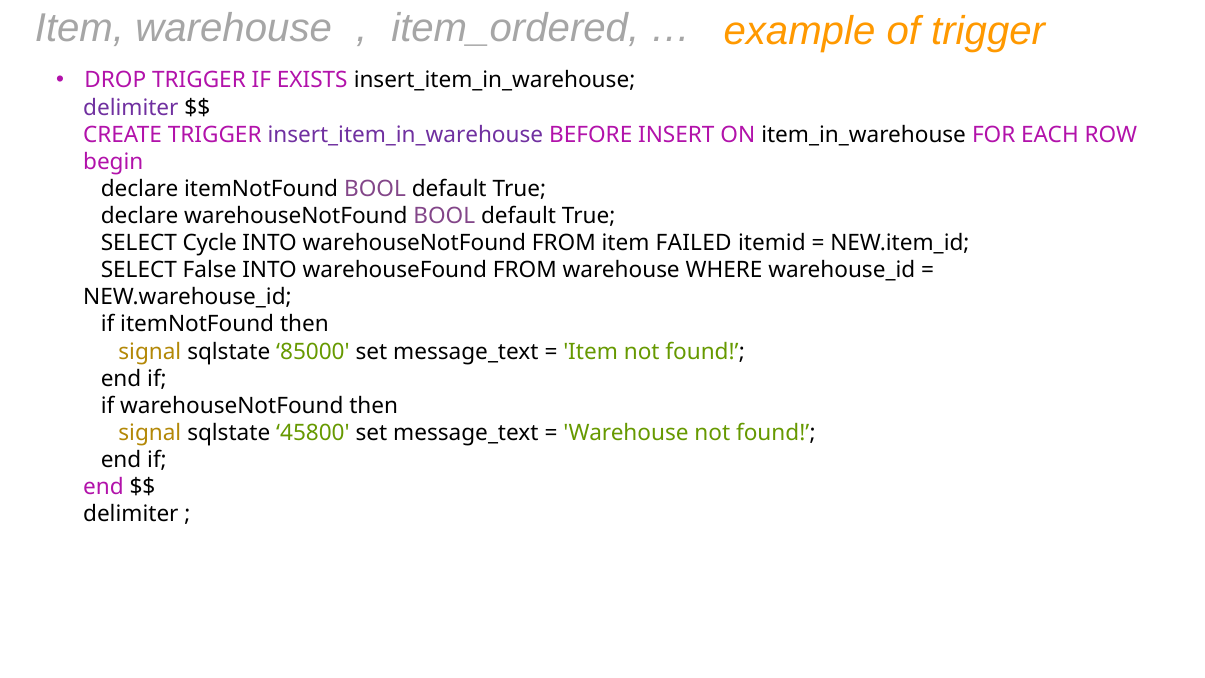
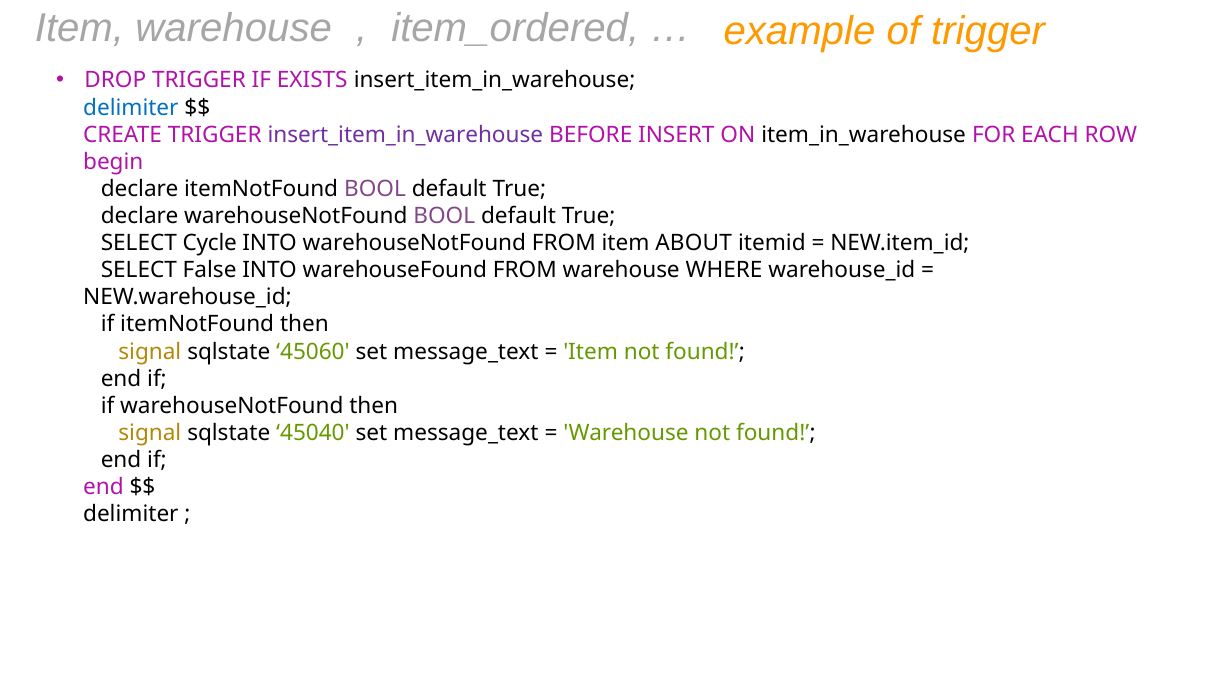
delimiter colour: purple -> blue (131, 108)
FAILED: FAILED -> ABOUT (694, 243)
85000: 85000 -> 45060 (313, 352)
45800: 45800 -> 45040 (313, 433)
